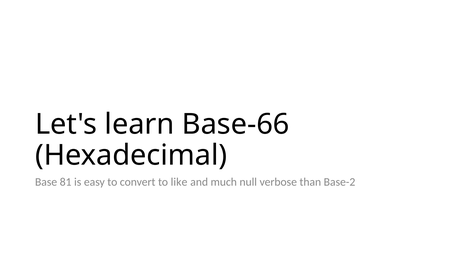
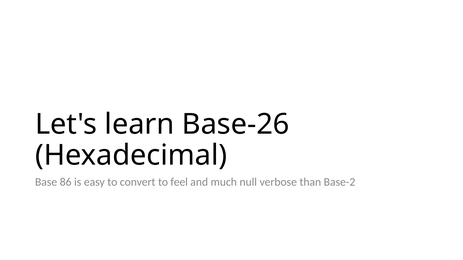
Base-66: Base-66 -> Base-26 (236, 124)
81: 81 -> 86 (66, 182)
like: like -> feel (179, 182)
